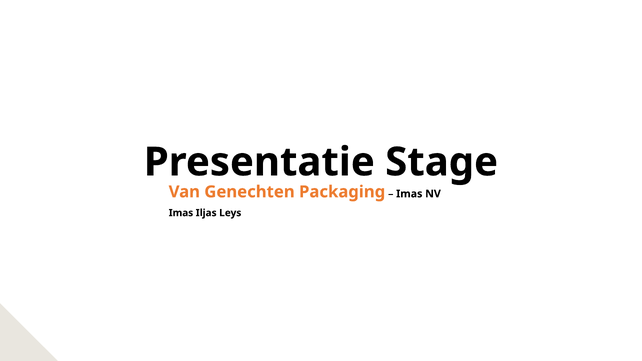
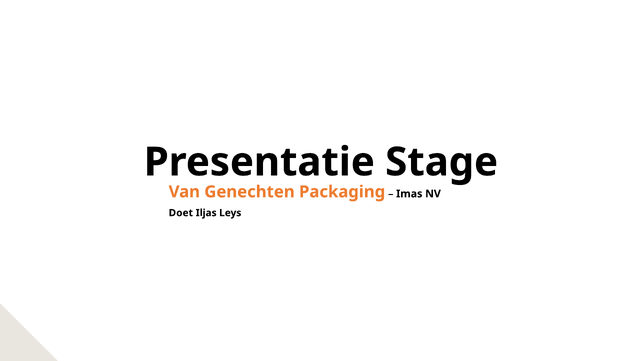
Imas: Imas -> Doet (181, 213)
